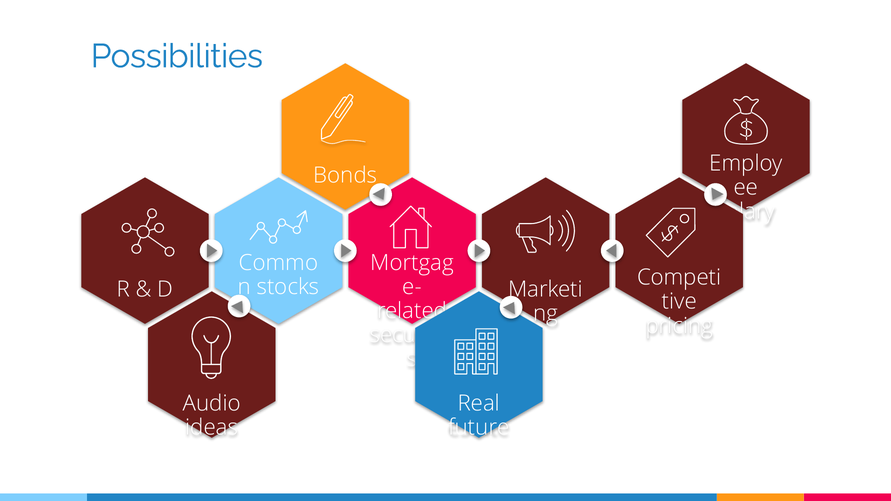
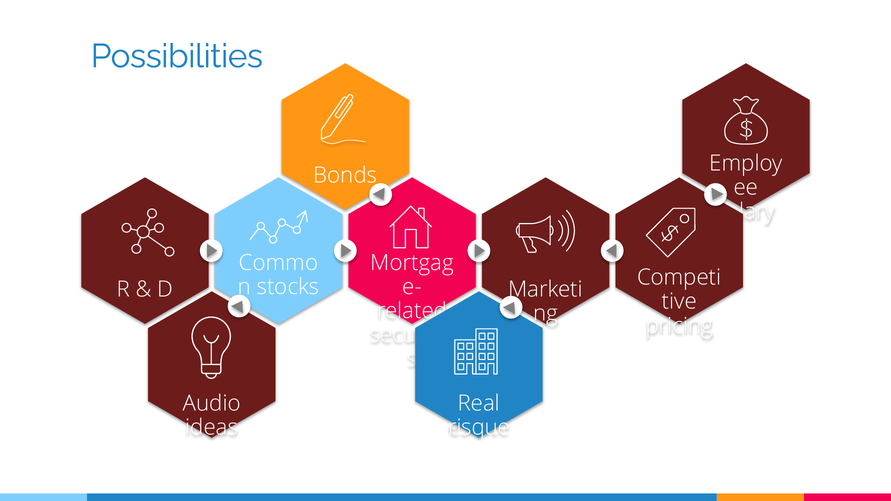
future: future -> risque (479, 428)
